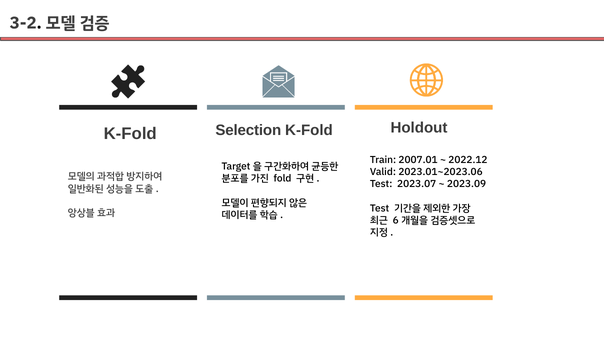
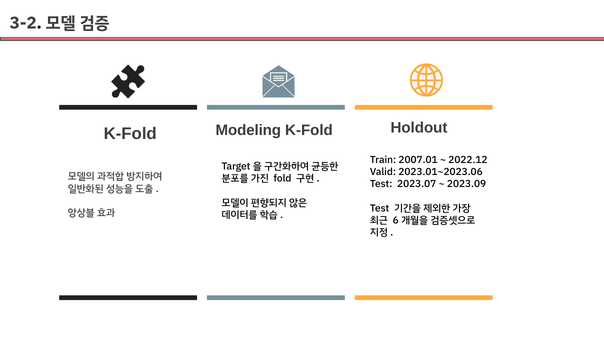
Selection: Selection -> Modeling (248, 130)
